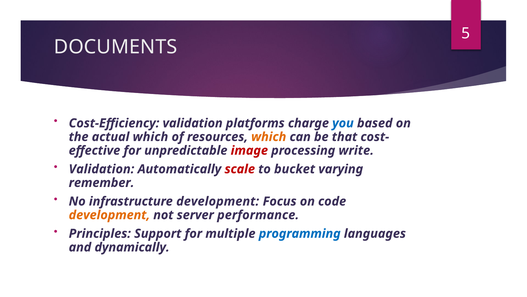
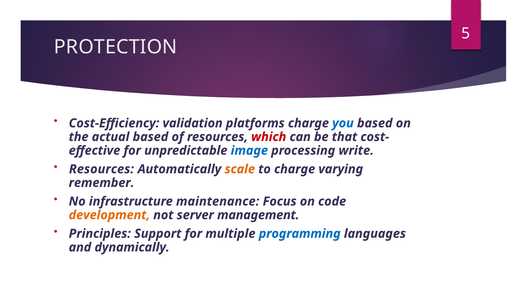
DOCUMENTS: DOCUMENTS -> PROTECTION (116, 47)
actual which: which -> based (150, 137)
which colour: orange -> red (269, 137)
image colour: red -> blue (249, 150)
Validation: Validation -> Resources (101, 169)
scale colour: red -> orange (240, 169)
to bucket: bucket -> charge (295, 169)
infrastructure development: development -> maintenance (218, 201)
performance: performance -> management (258, 215)
